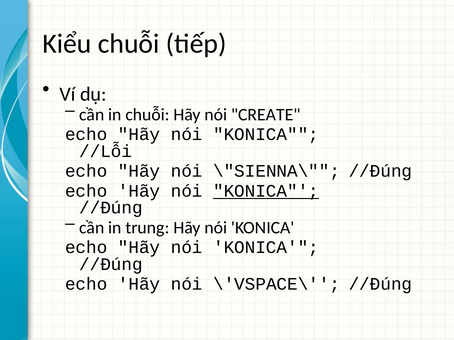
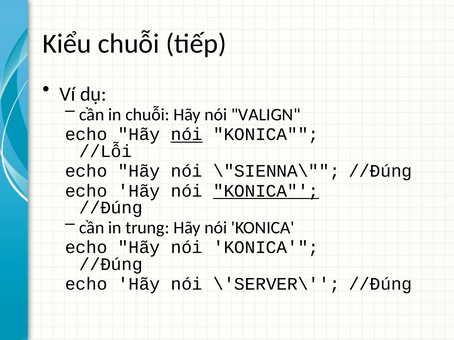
CREATE: CREATE -> VALIGN (266, 115)
nói underline: none -> present (187, 135)
\'VSPACE\: \'VSPACE\ -> \'SERVER\ (277, 284)
